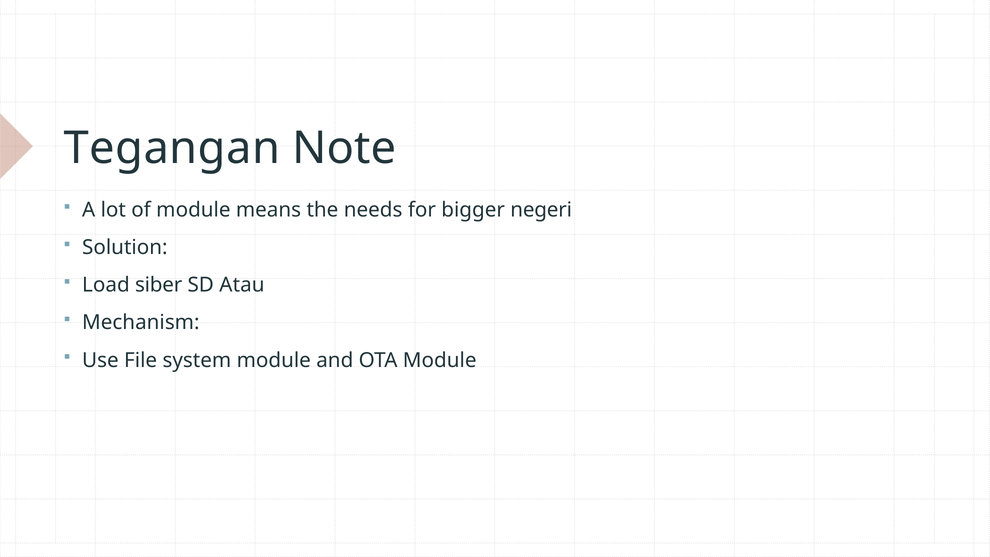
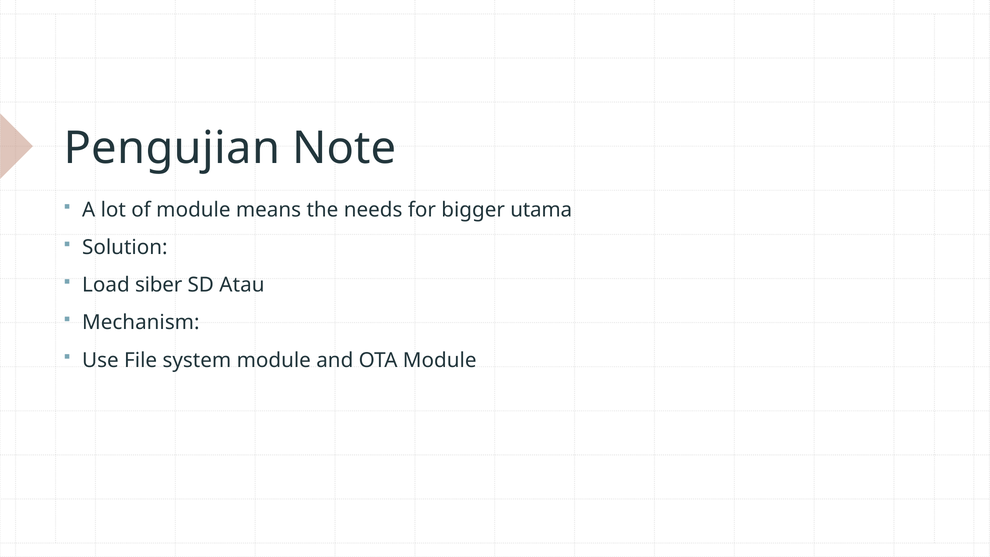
Tegangan: Tegangan -> Pengujian (172, 148)
negeri: negeri -> utama (541, 210)
